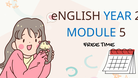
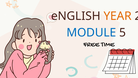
YEAR colour: blue -> orange (118, 16)
